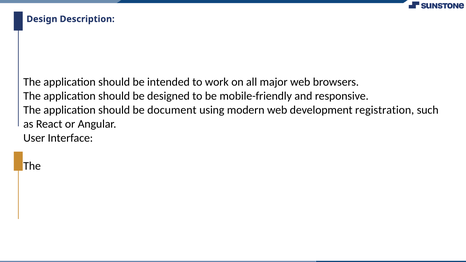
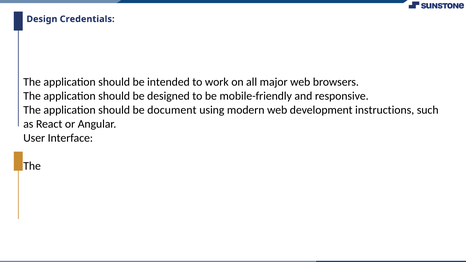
Description: Description -> Credentials (87, 19)
registration: registration -> instructions (385, 110)
